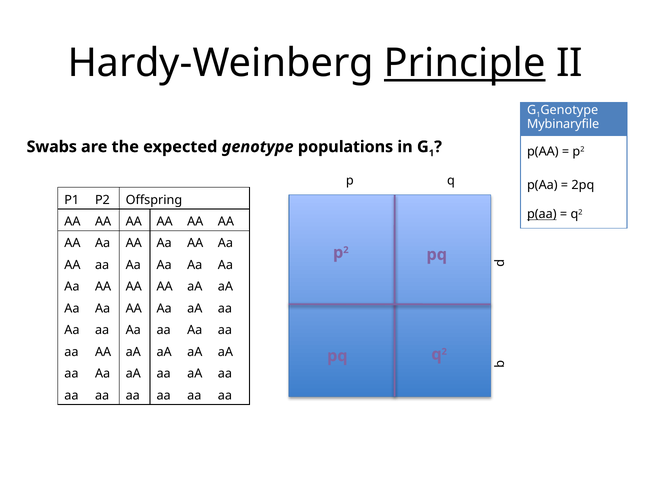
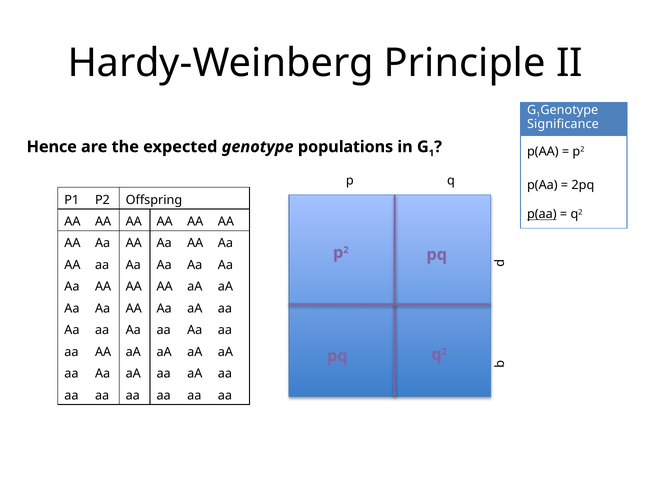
Principle underline: present -> none (465, 63)
Mybinaryfile: Mybinaryfile -> Significance (563, 124)
Swabs: Swabs -> Hence (52, 147)
